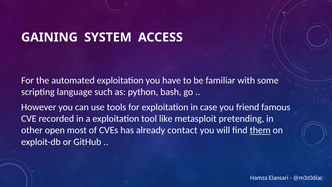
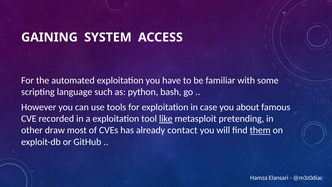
friend: friend -> about (248, 107)
like underline: none -> present (166, 119)
open: open -> draw (55, 130)
